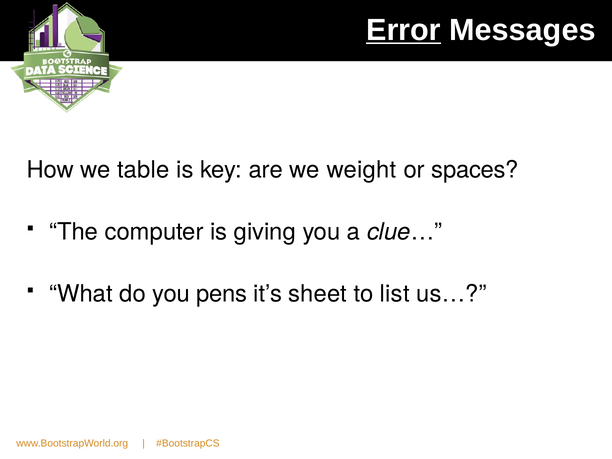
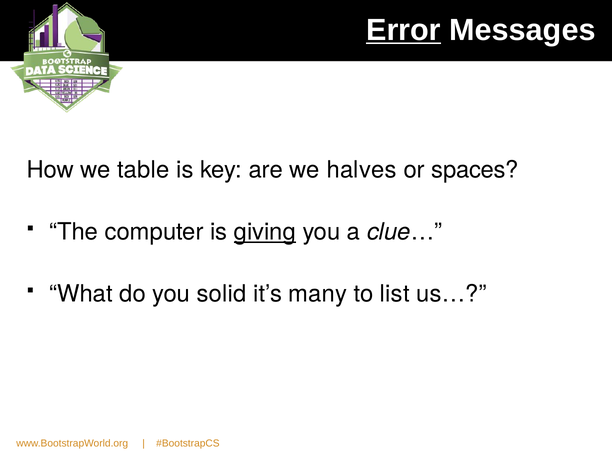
weight: weight -> halves (362, 170)
giving underline: none -> present (265, 232)
pens: pens -> solid (222, 294)
sheet: sheet -> many (318, 294)
